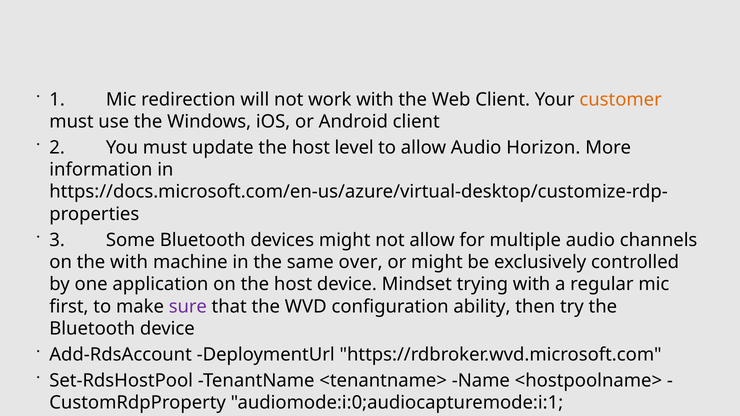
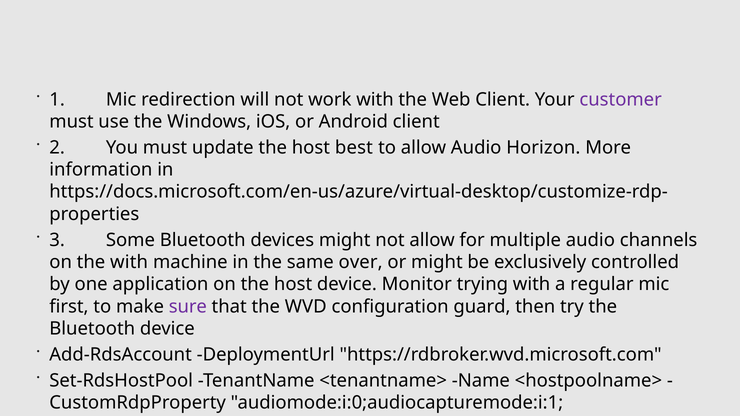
customer colour: orange -> purple (621, 100)
level: level -> best (354, 148)
Mindset: Mindset -> Monitor (417, 285)
ability: ability -> guard (482, 307)
